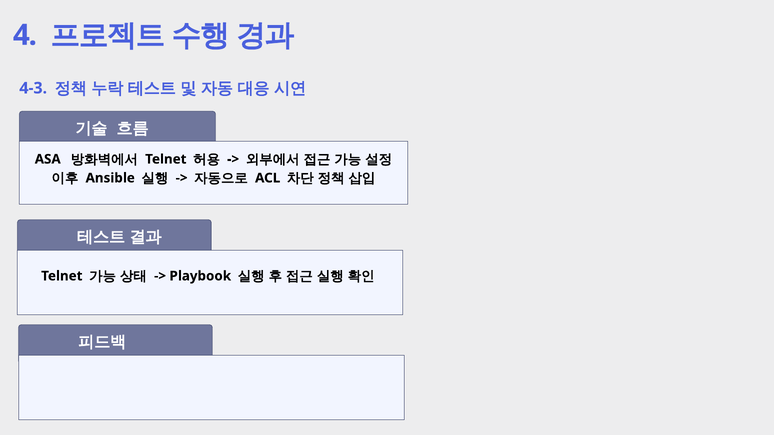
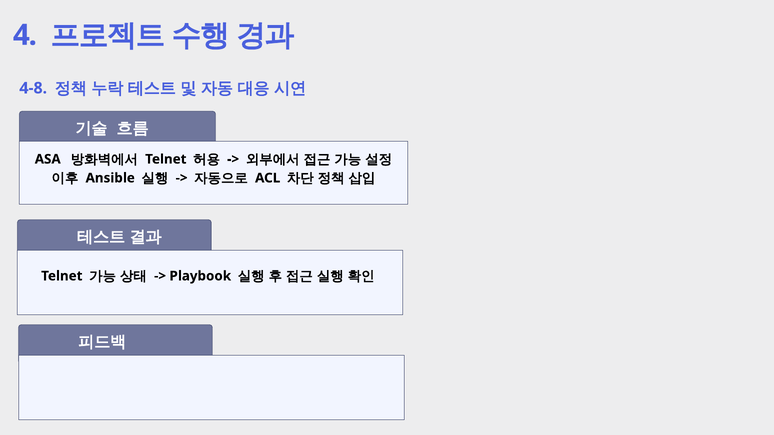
4-3: 4-3 -> 4-8 (33, 88)
